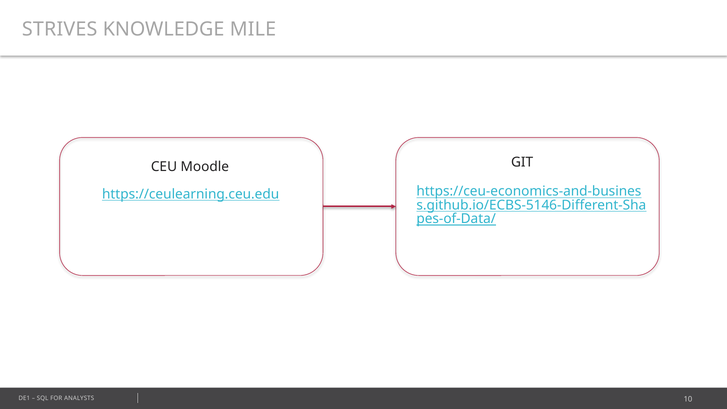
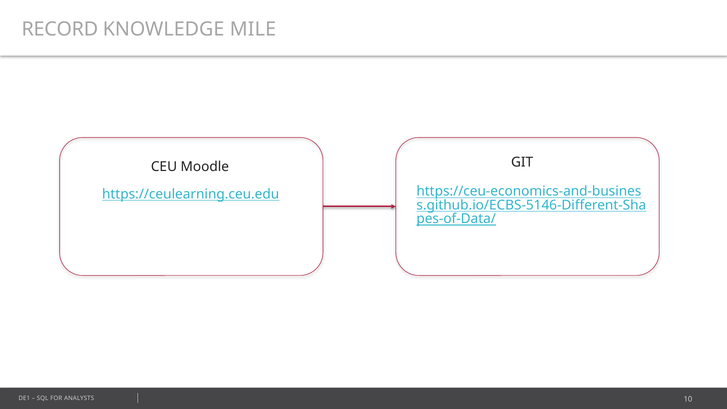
STRIVES: STRIVES -> RECORD (60, 29)
